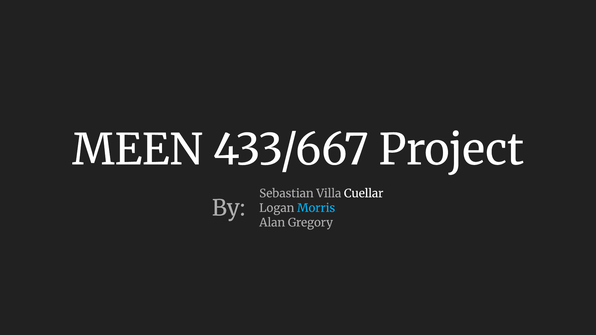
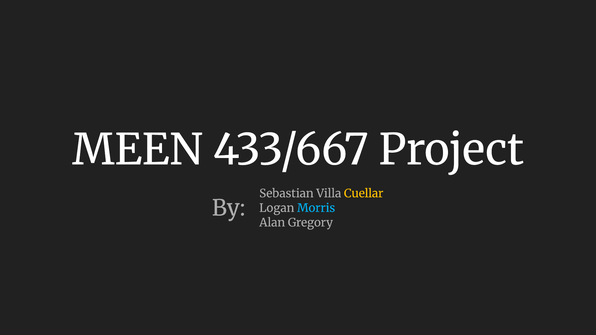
Cuellar colour: white -> yellow (364, 194)
